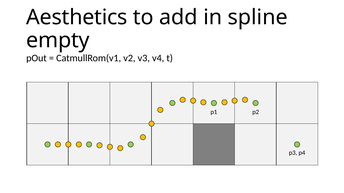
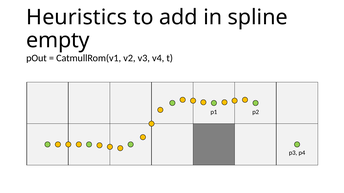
Aesthetics: Aesthetics -> Heuristics (77, 17)
